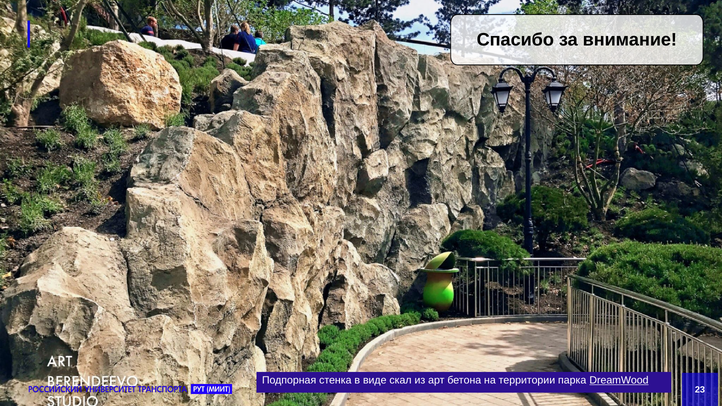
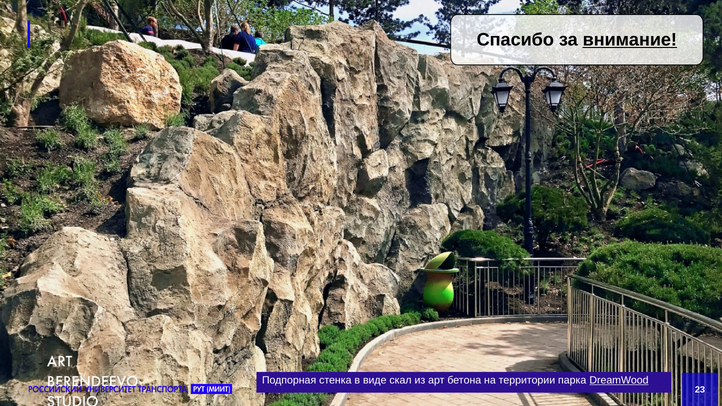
внимание underline: none -> present (630, 40)
